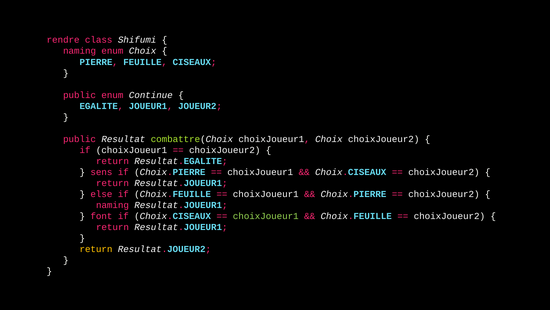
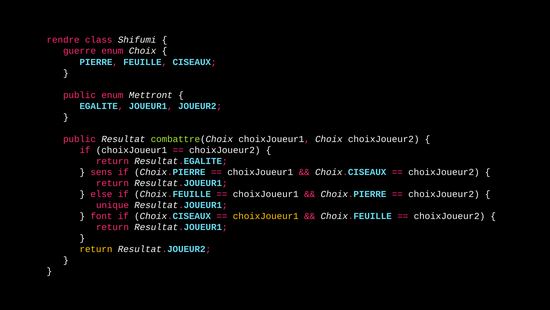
naming: naming -> guerre (80, 51)
Continue: Continue -> Mettront (151, 95)
naming: naming -> unique (112, 205)
choixJoueur1 colour: light green -> yellow (266, 216)
